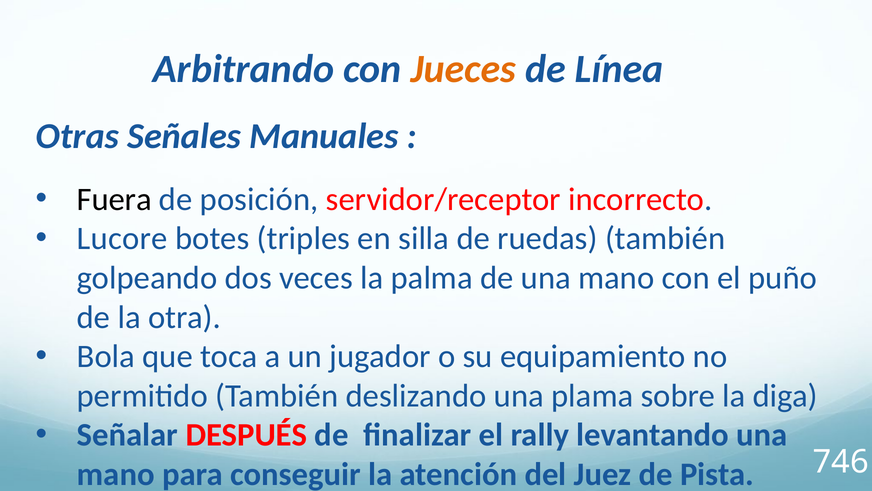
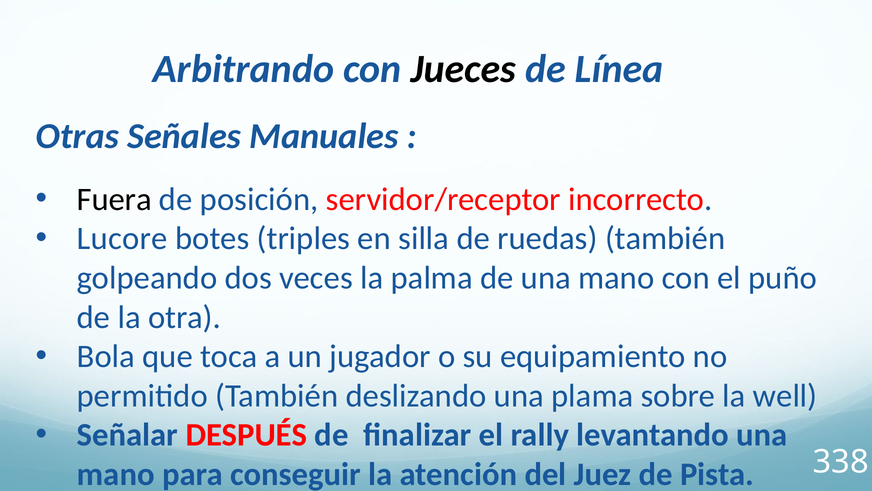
Jueces colour: orange -> black (463, 69)
diga: diga -> well (785, 395)
746: 746 -> 338 (841, 462)
